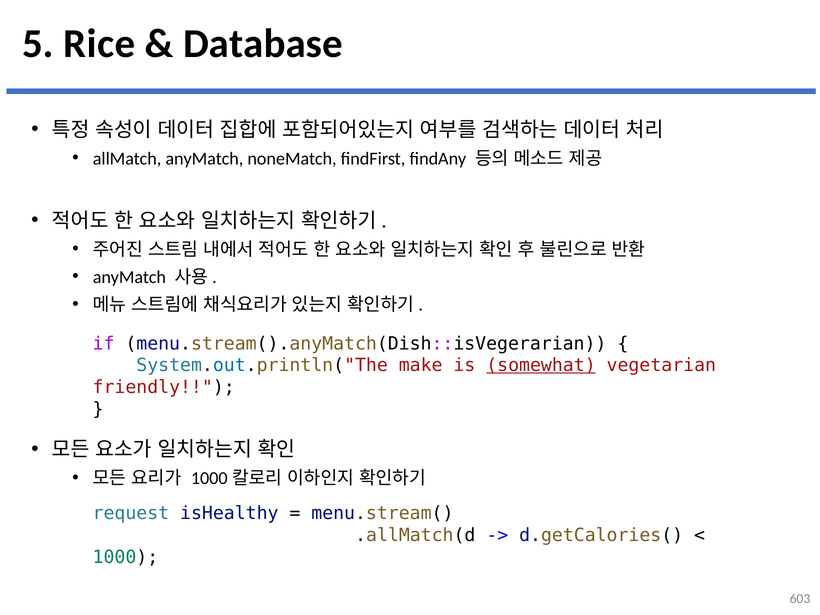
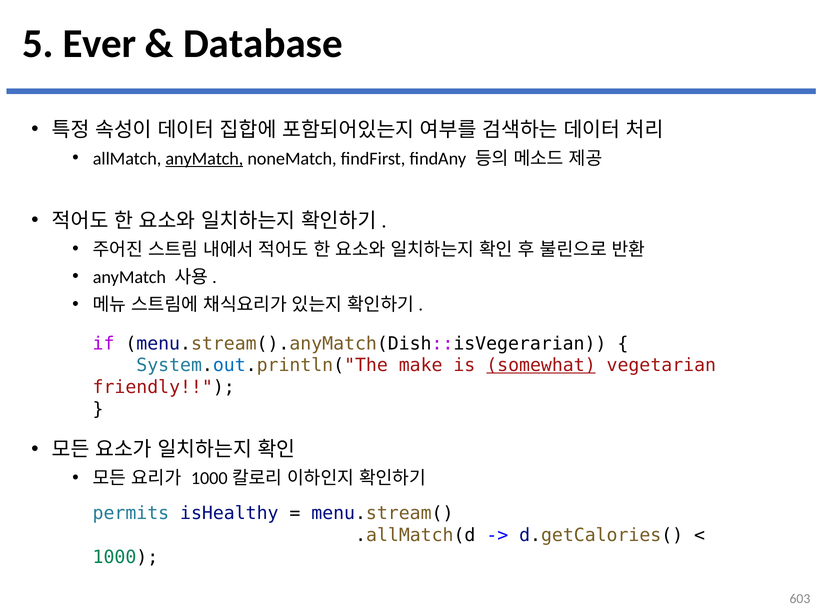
Rice: Rice -> Ever (100, 44)
anyMatch underline: none -> present (204, 159)
request: request -> permits (131, 513)
